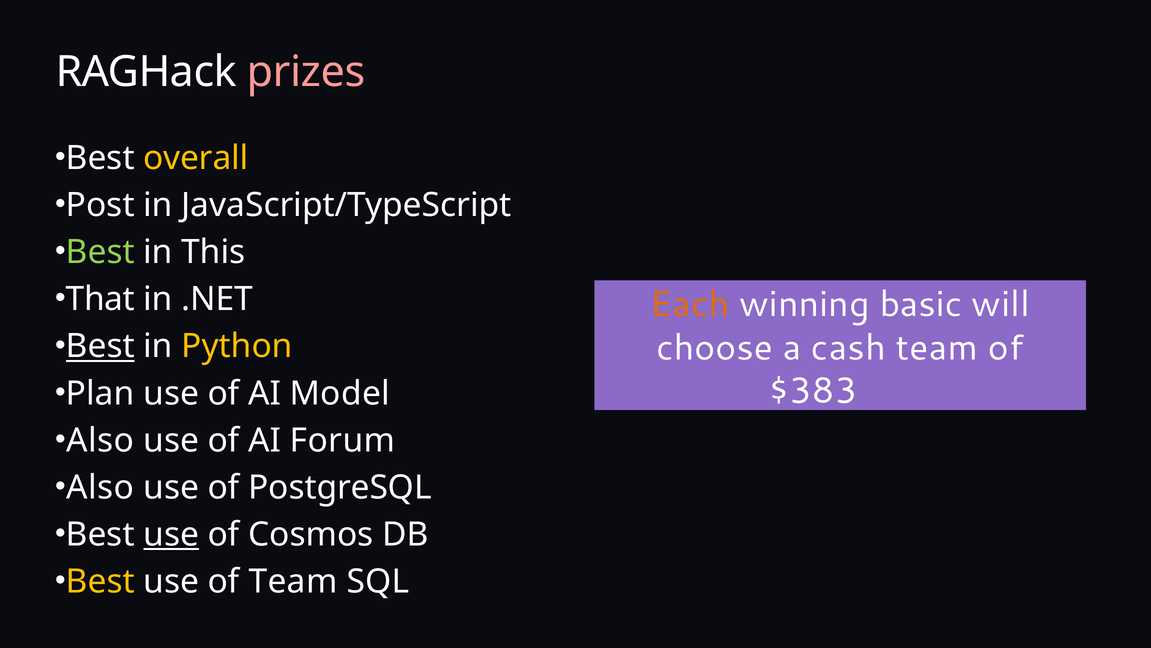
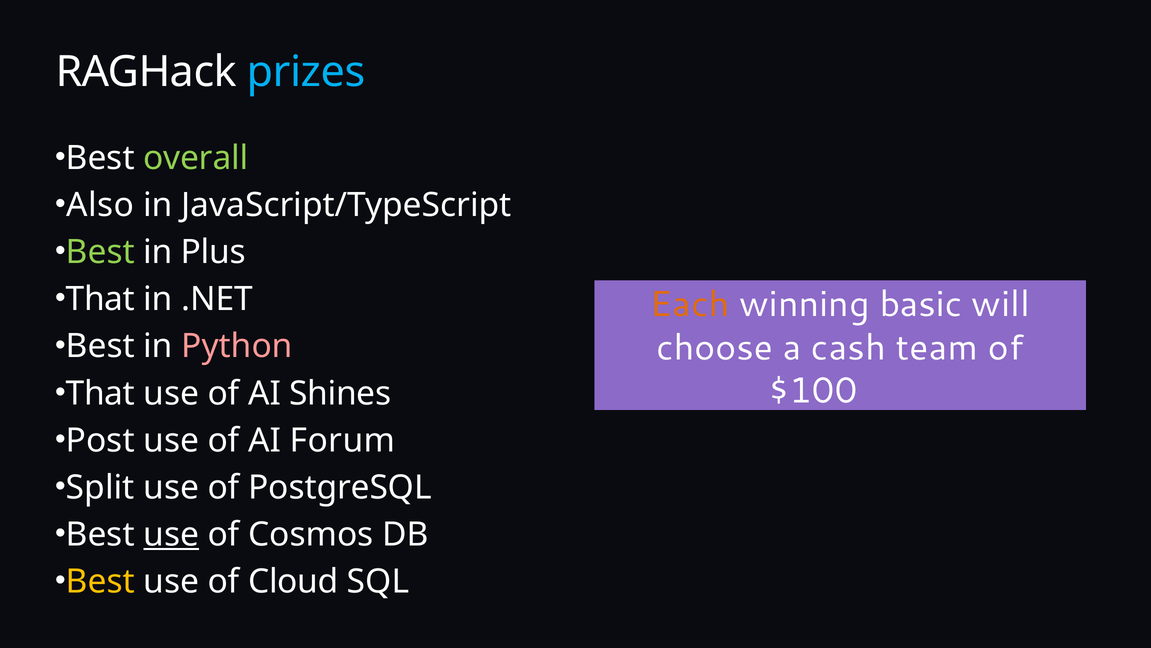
prizes colour: pink -> light blue (306, 72)
overall colour: yellow -> light green (196, 158)
Post: Post -> Also (100, 205)
This: This -> Plus (213, 252)
Best underline: present -> none (100, 346)
Python colour: yellow -> pink (237, 346)
$383: $383 -> $100 (813, 391)
Plan: Plan -> That (100, 393)
Model: Model -> Shines (340, 393)
Also: Also -> Post (100, 440)
Also: Also -> Split (100, 487)
of Team: Team -> Cloud (293, 581)
